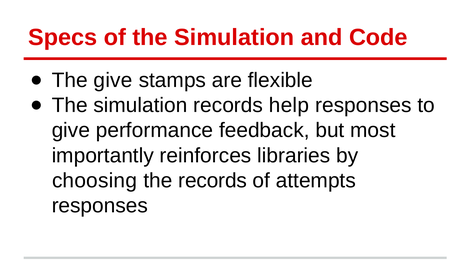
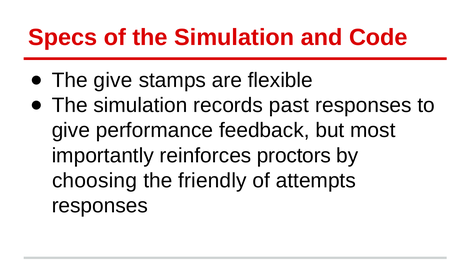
help: help -> past (289, 105)
libraries: libraries -> proctors (294, 156)
the records: records -> friendly (212, 181)
